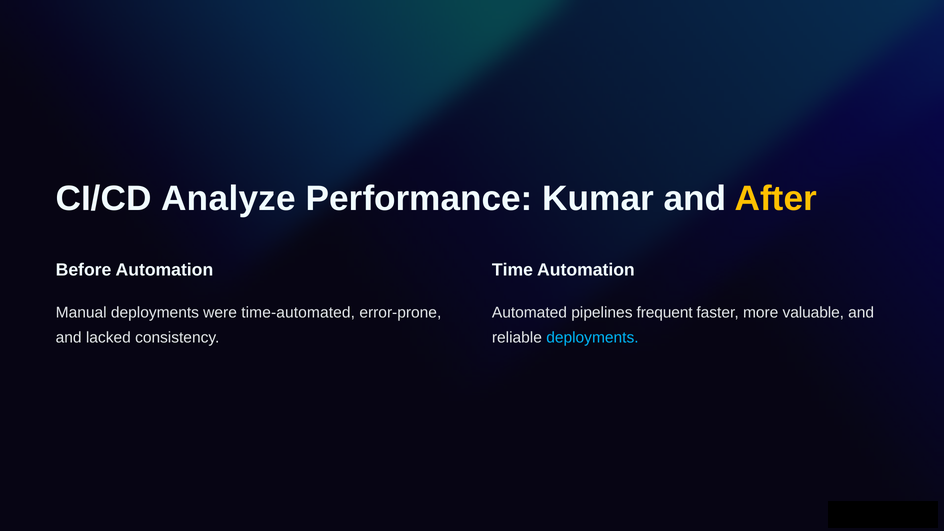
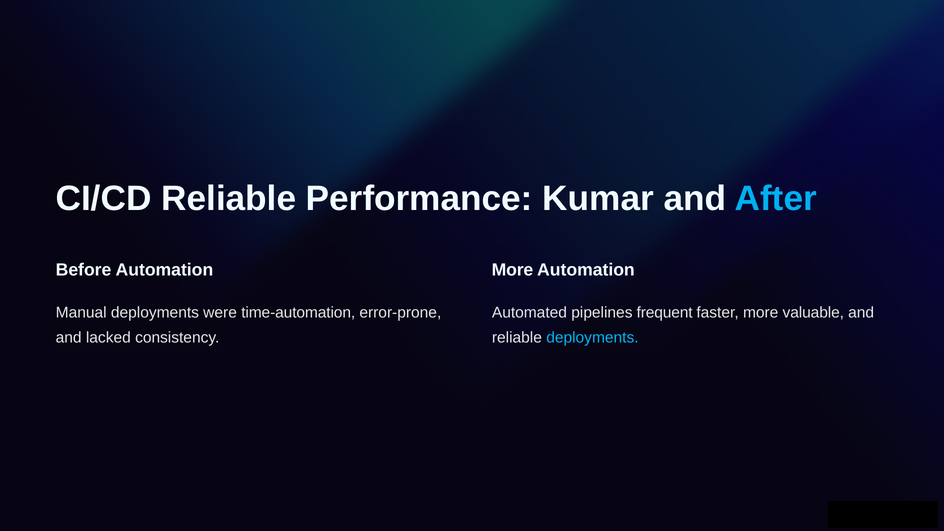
CI/CD Analyze: Analyze -> Reliable (229, 199)
After colour: yellow -> light blue (776, 199)
Time: Time -> More (513, 270)
time-automated: time-automated -> time-automation (298, 312)
